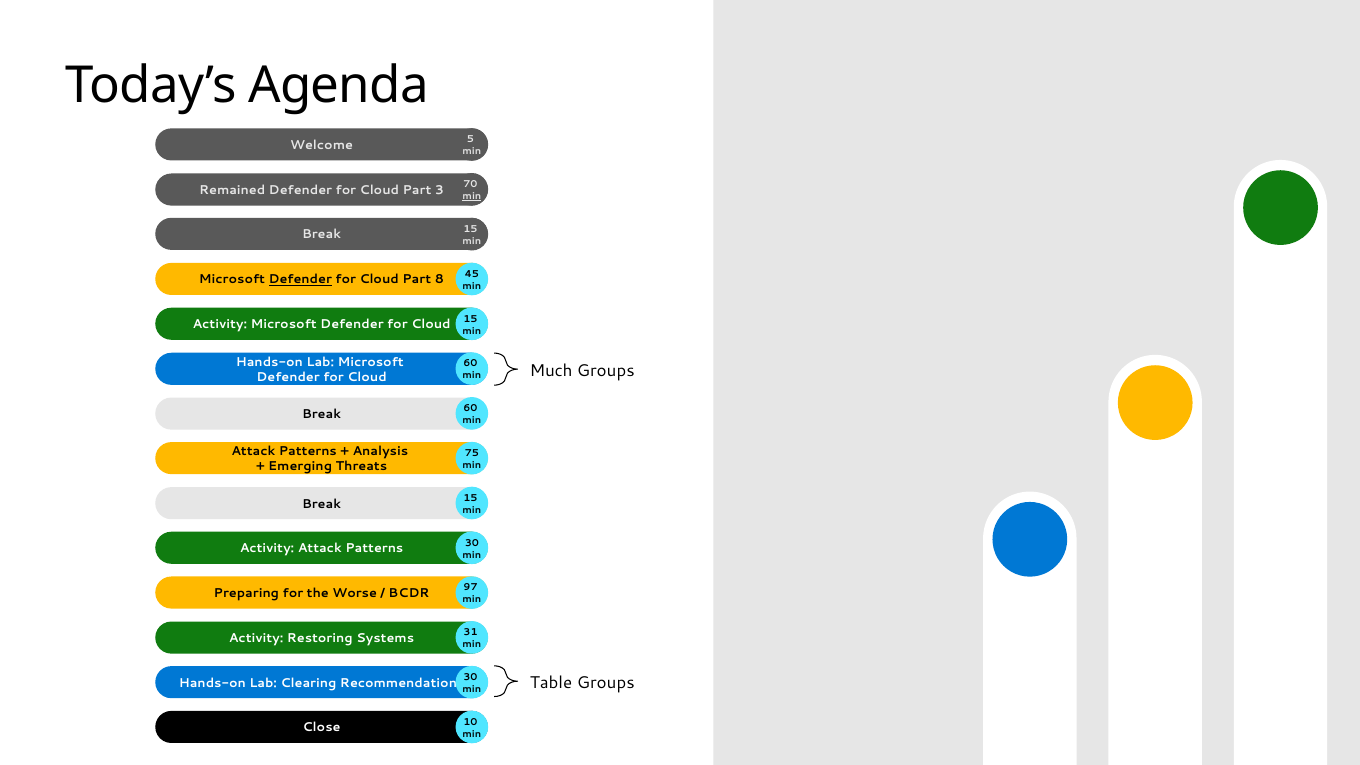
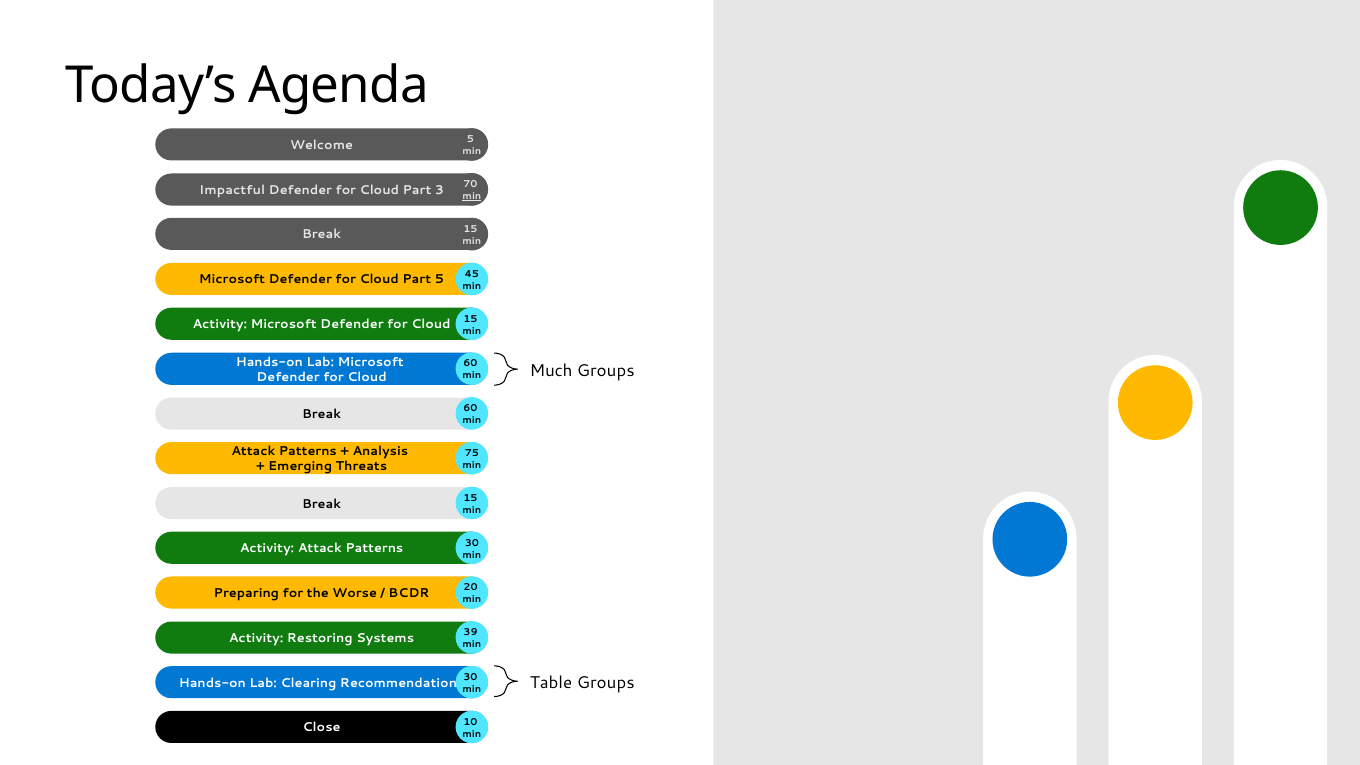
Remained: Remained -> Impactful (232, 190)
Defender underline: present -> none (300, 280)
Part 8: 8 -> 5 (439, 280)
97: 97 -> 20 (471, 588)
31: 31 -> 39 (471, 632)
